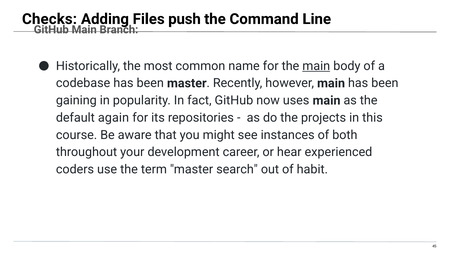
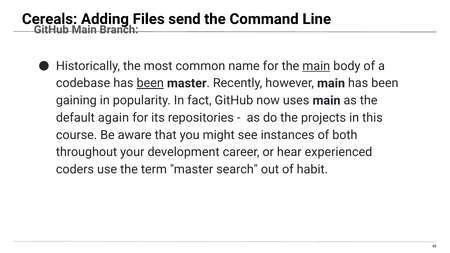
Checks: Checks -> Cereals (50, 19)
push: push -> send (184, 19)
been underline: none -> present (150, 83)
